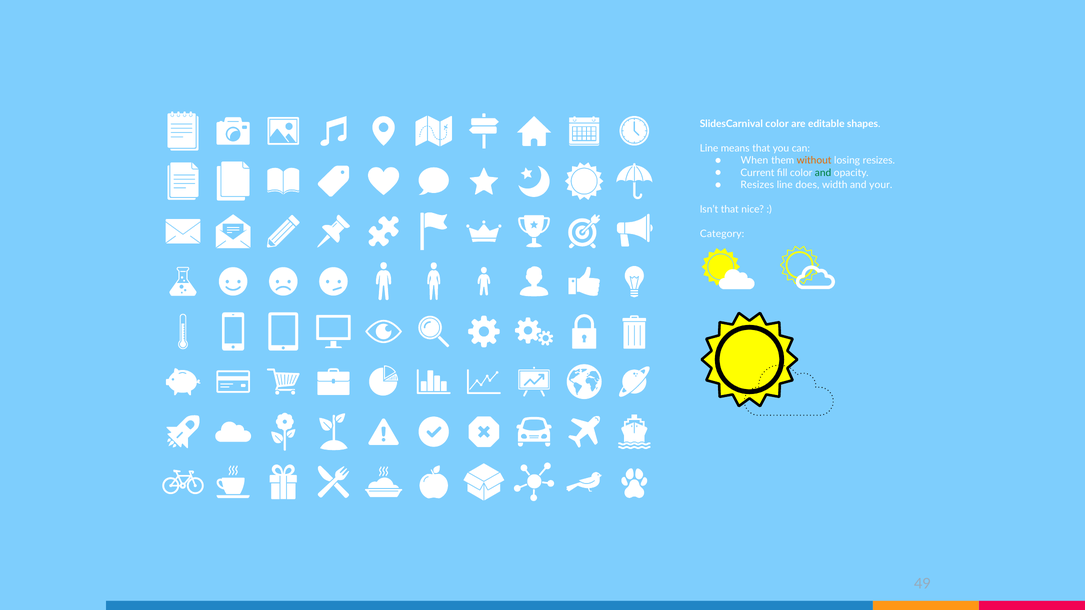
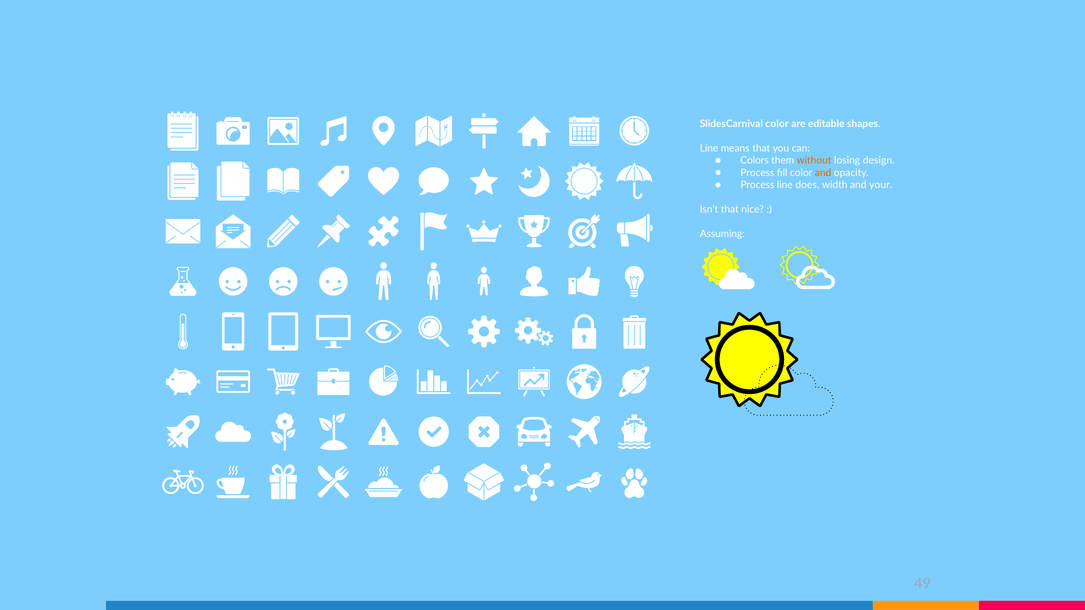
When: When -> Colors (755, 161)
losing resizes: resizes -> design (879, 161)
Current: Current -> Process (757, 173)
and colour: green -> orange (823, 173)
Resizes: Resizes -> Process (757, 185)
Category: Category -> Assuming (722, 234)
